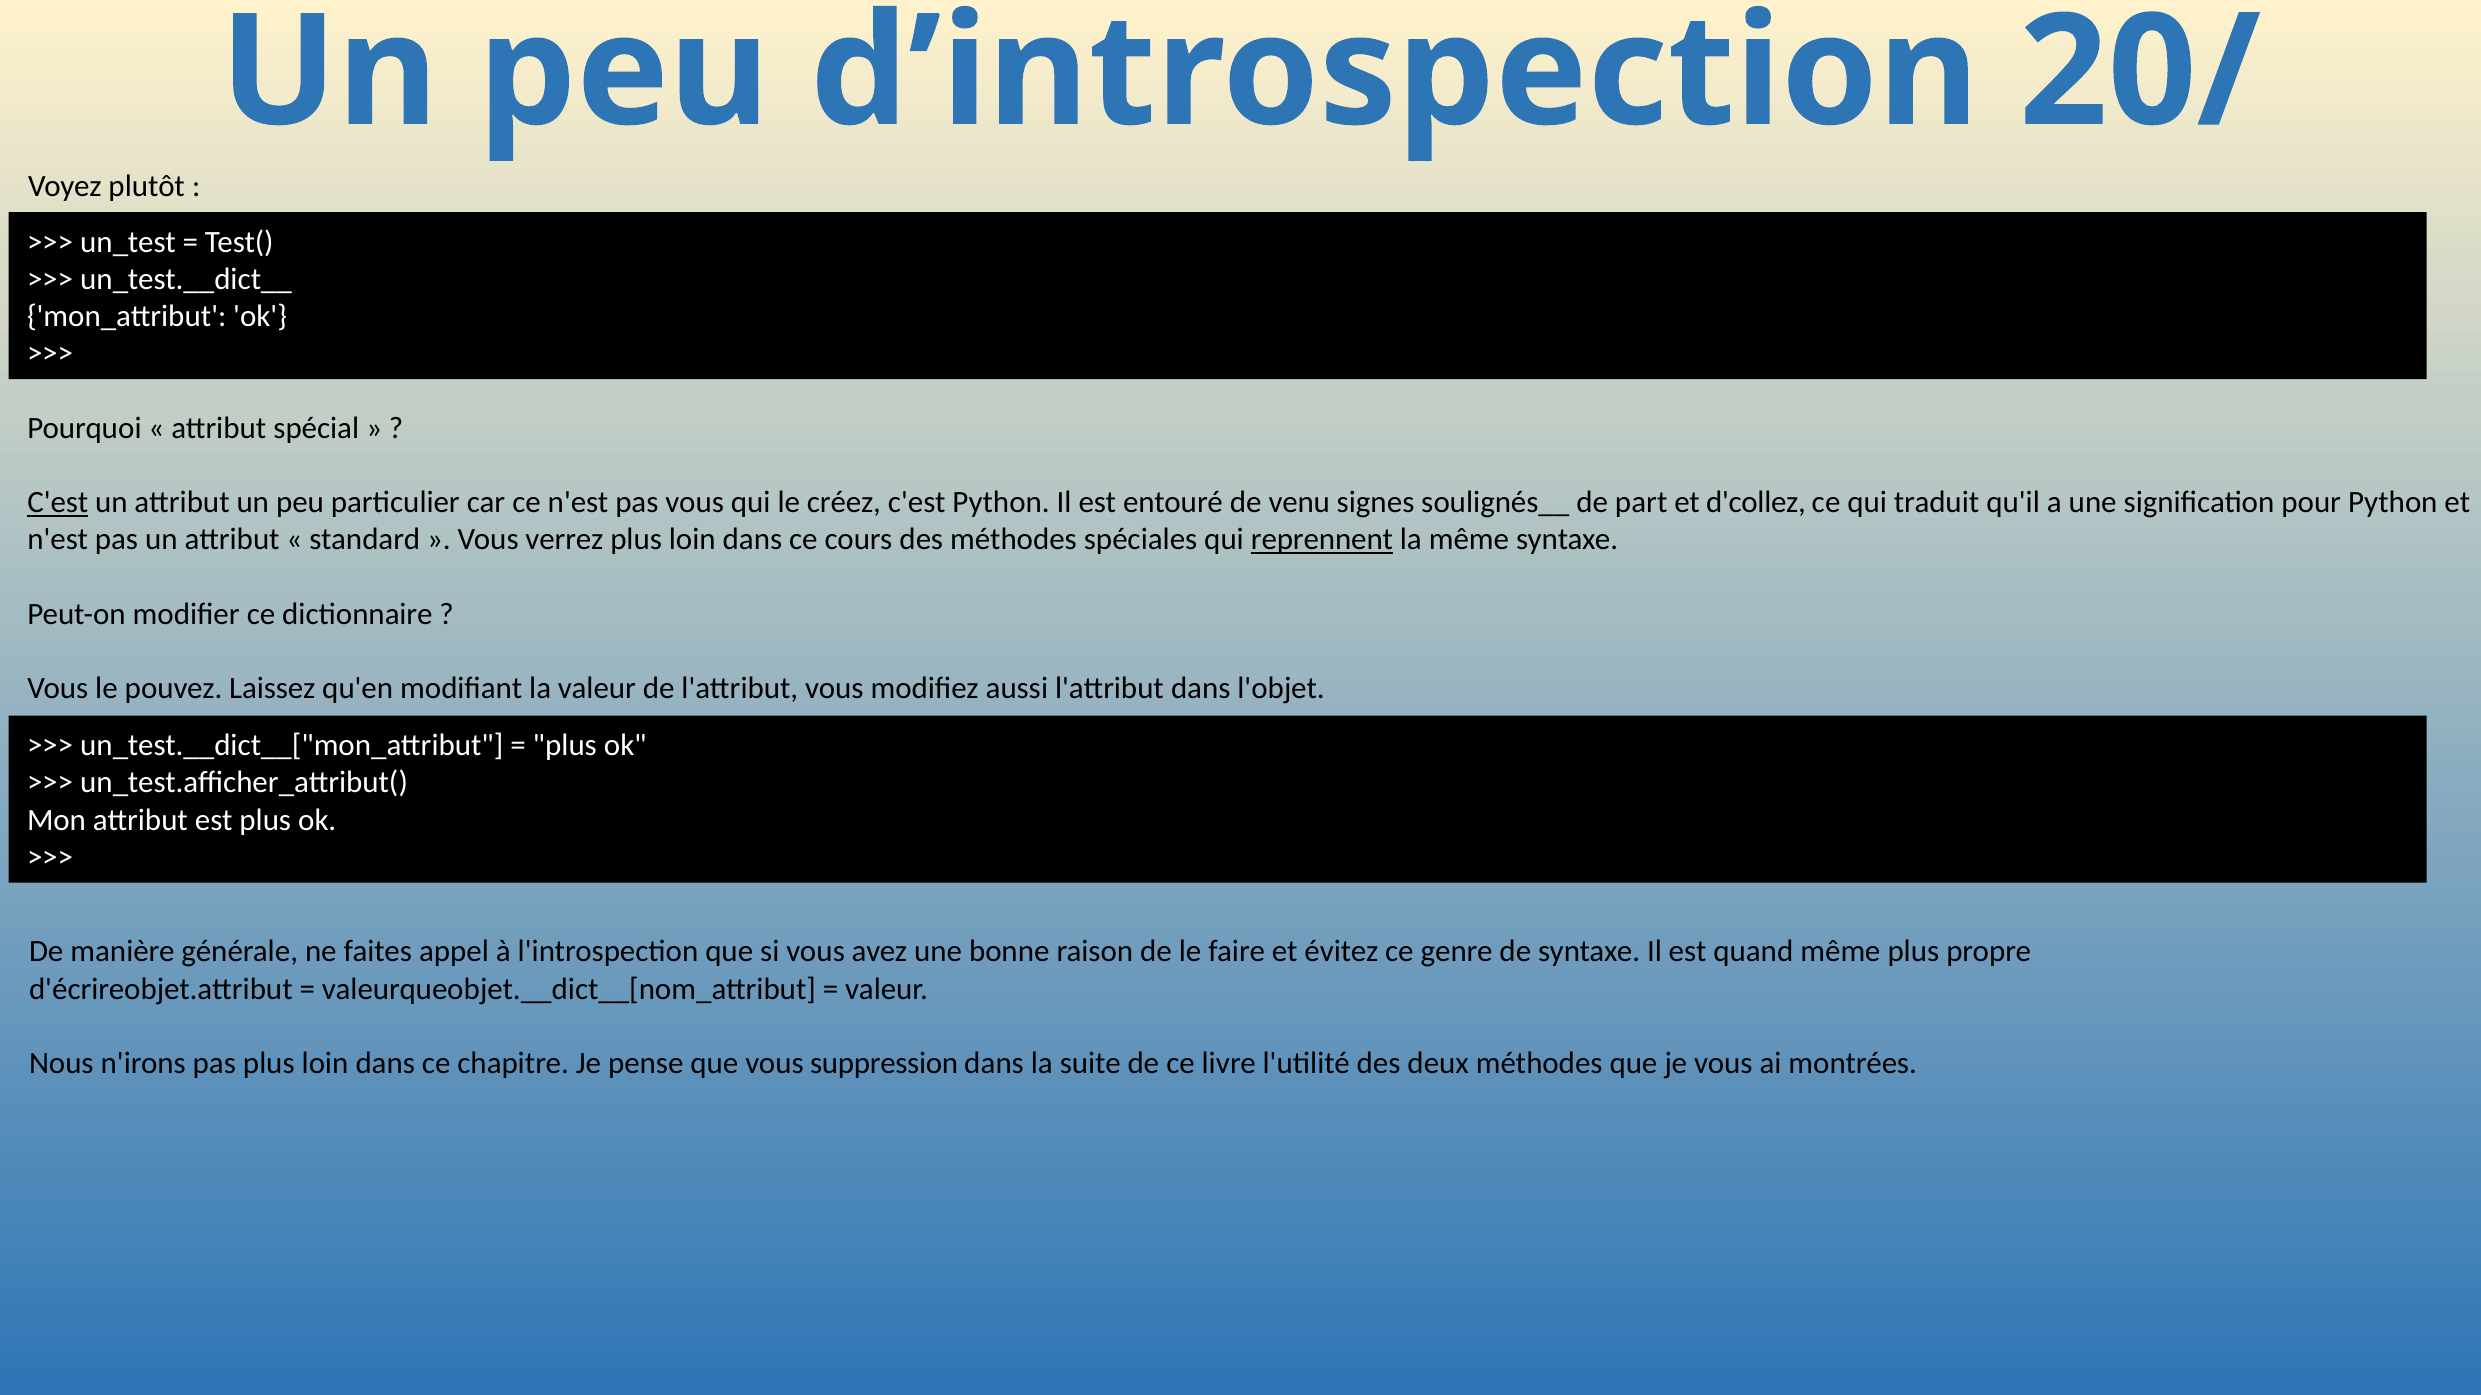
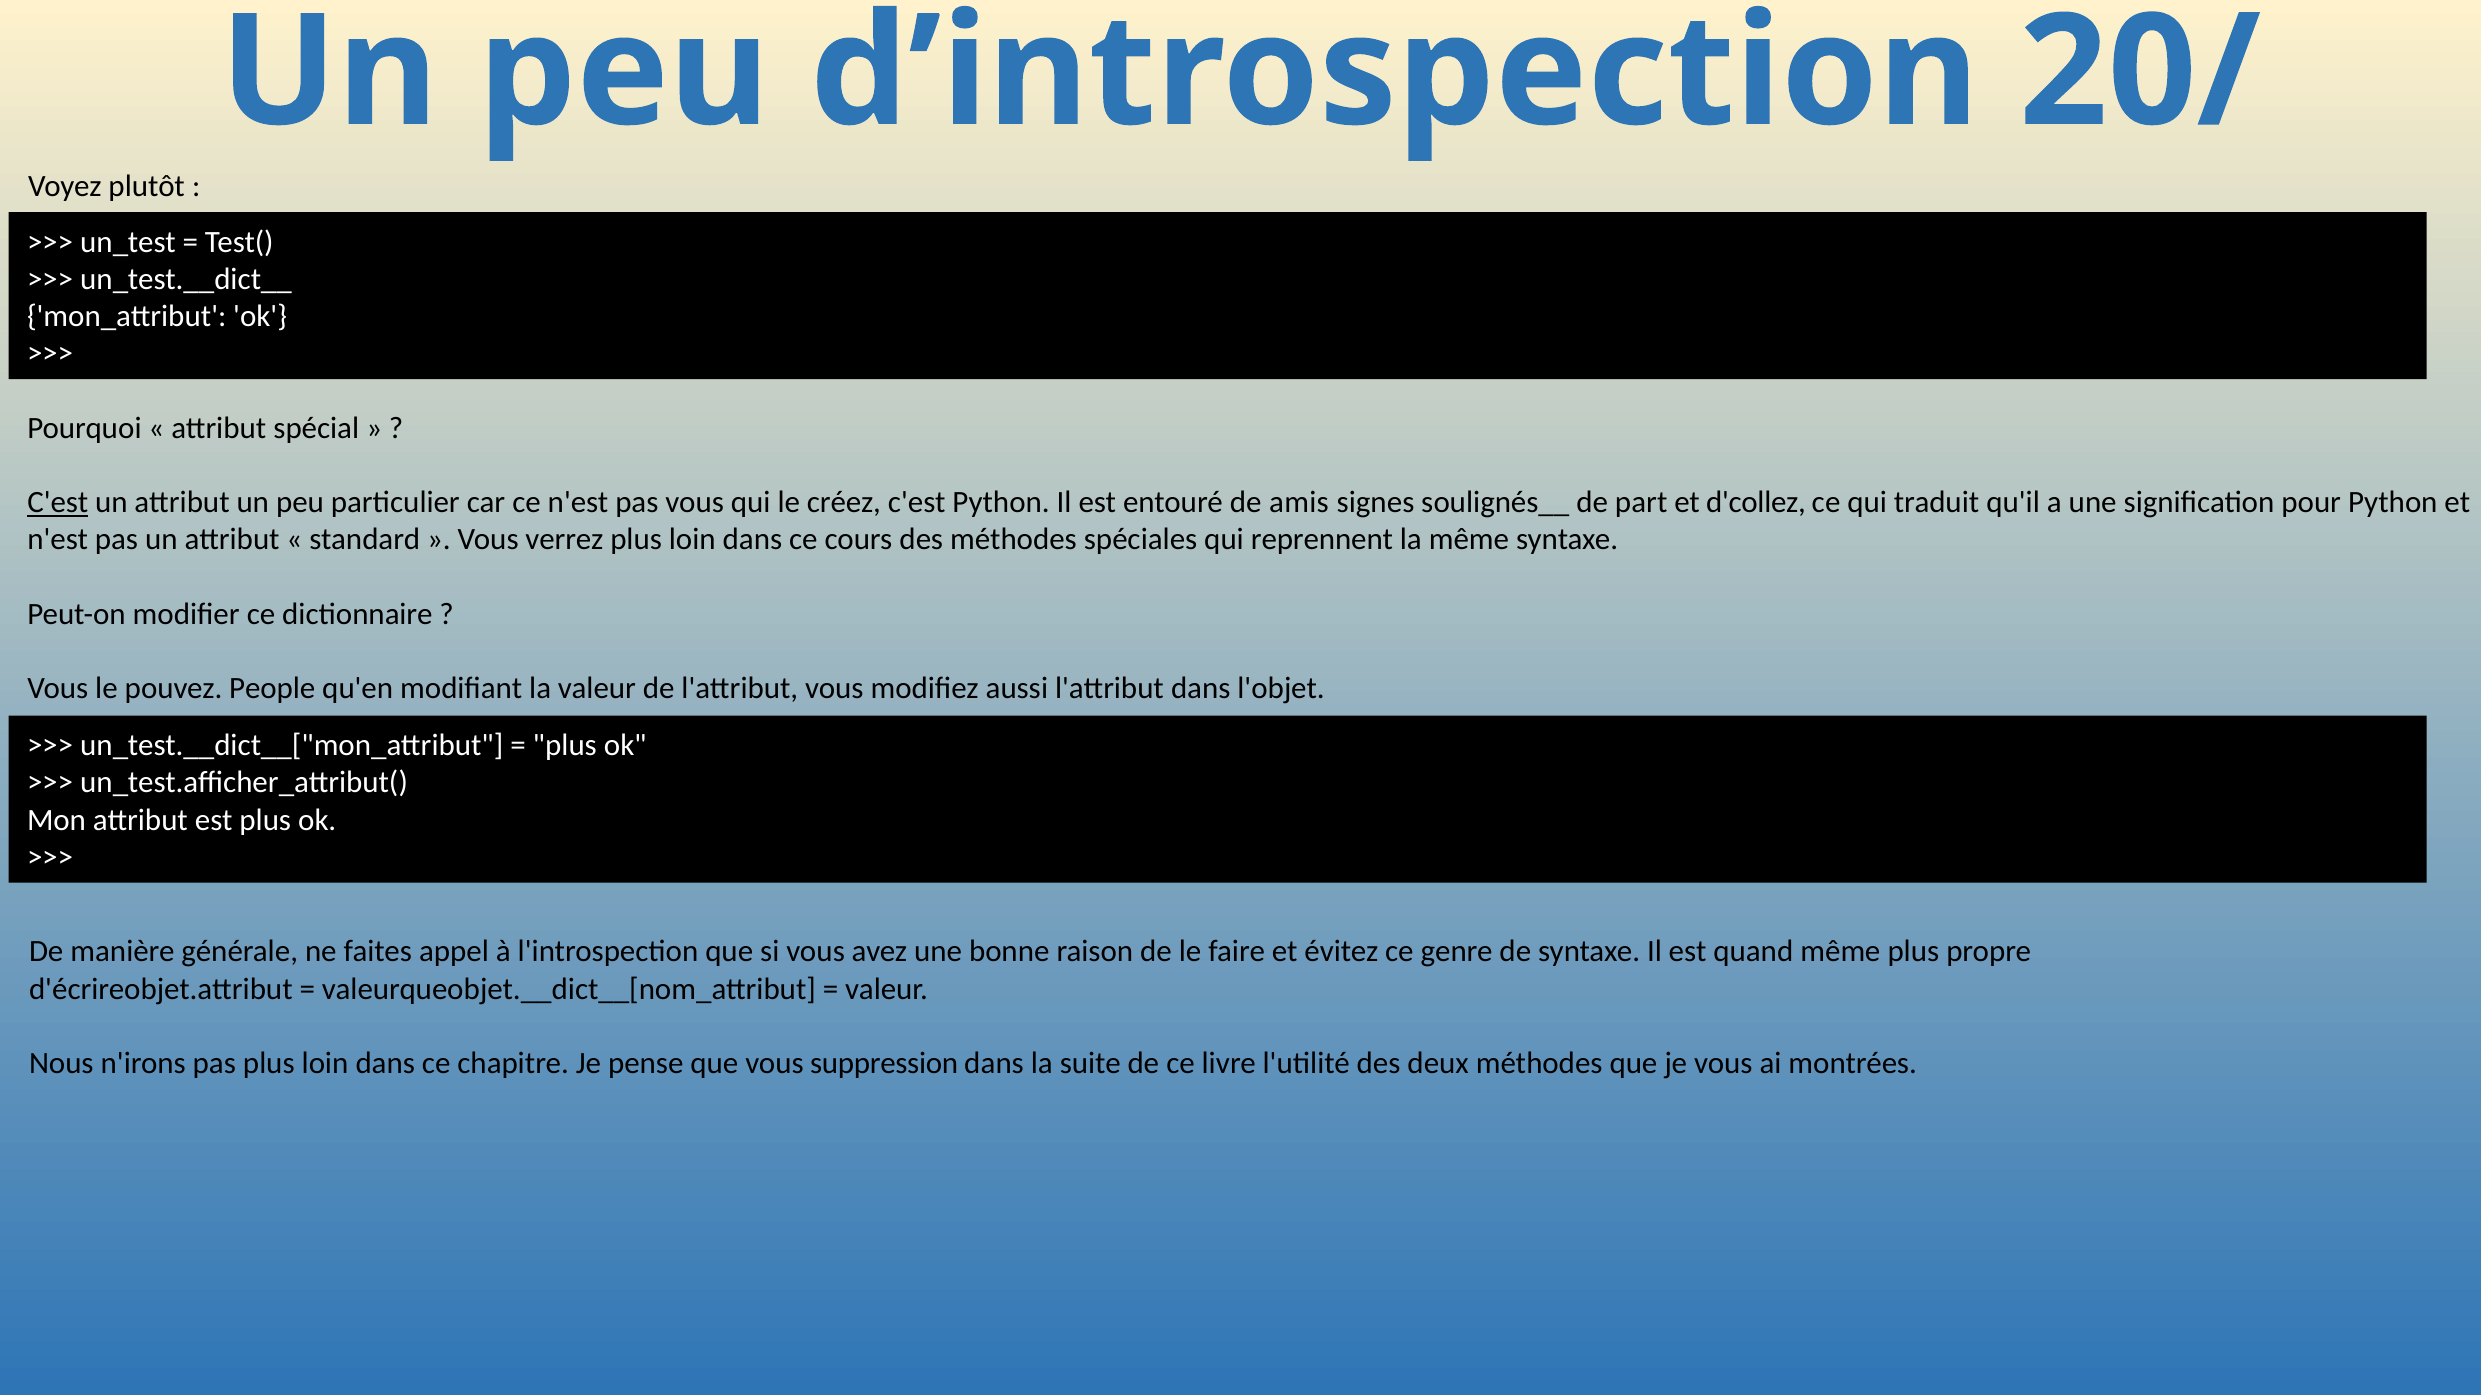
venu: venu -> amis (1299, 503)
reprennent underline: present -> none (1322, 540)
Laissez: Laissez -> People (272, 689)
